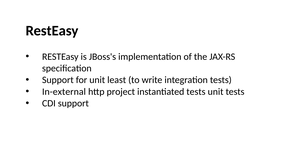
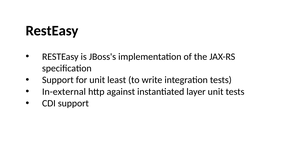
project: project -> against (121, 92)
instantiated tests: tests -> layer (196, 92)
